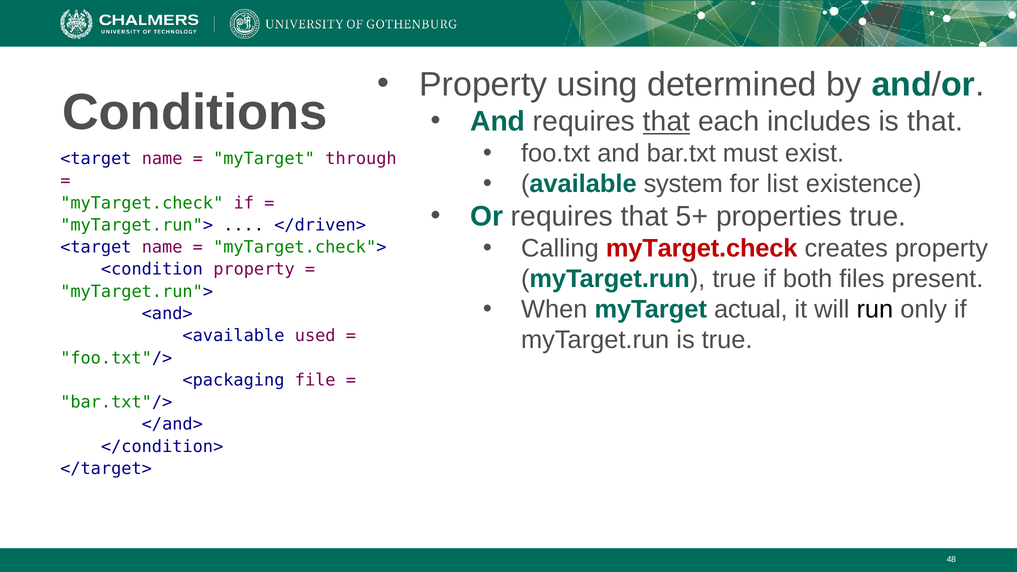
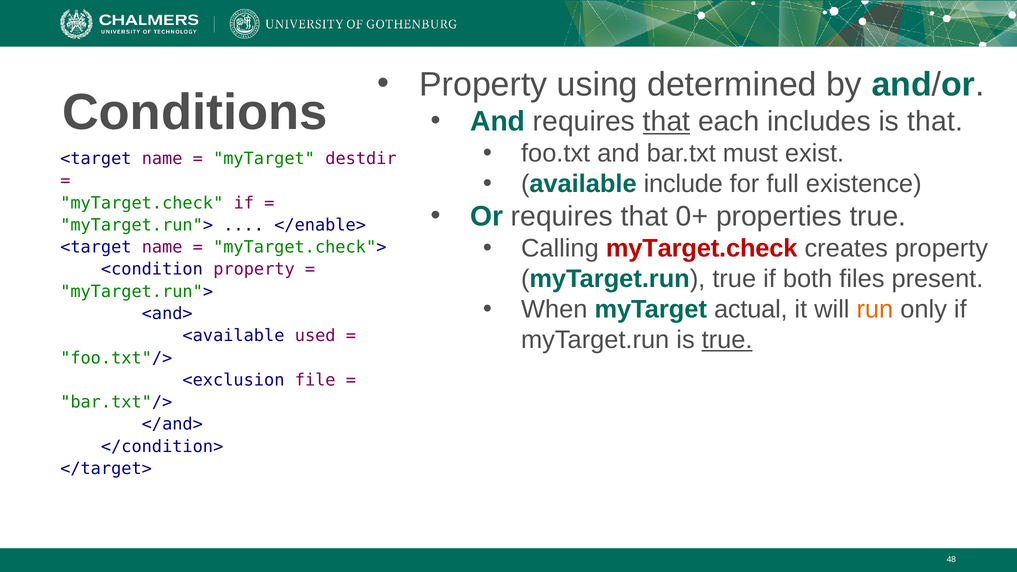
through: through -> destdir (361, 159)
system: system -> include (683, 184)
list: list -> full (783, 184)
5+: 5+ -> 0+ (692, 217)
</driven>: </driven> -> </enable> (320, 225)
run colour: black -> orange (875, 310)
true underline: none -> present (727, 340)
<packaging: <packaging -> <exclusion (233, 380)
